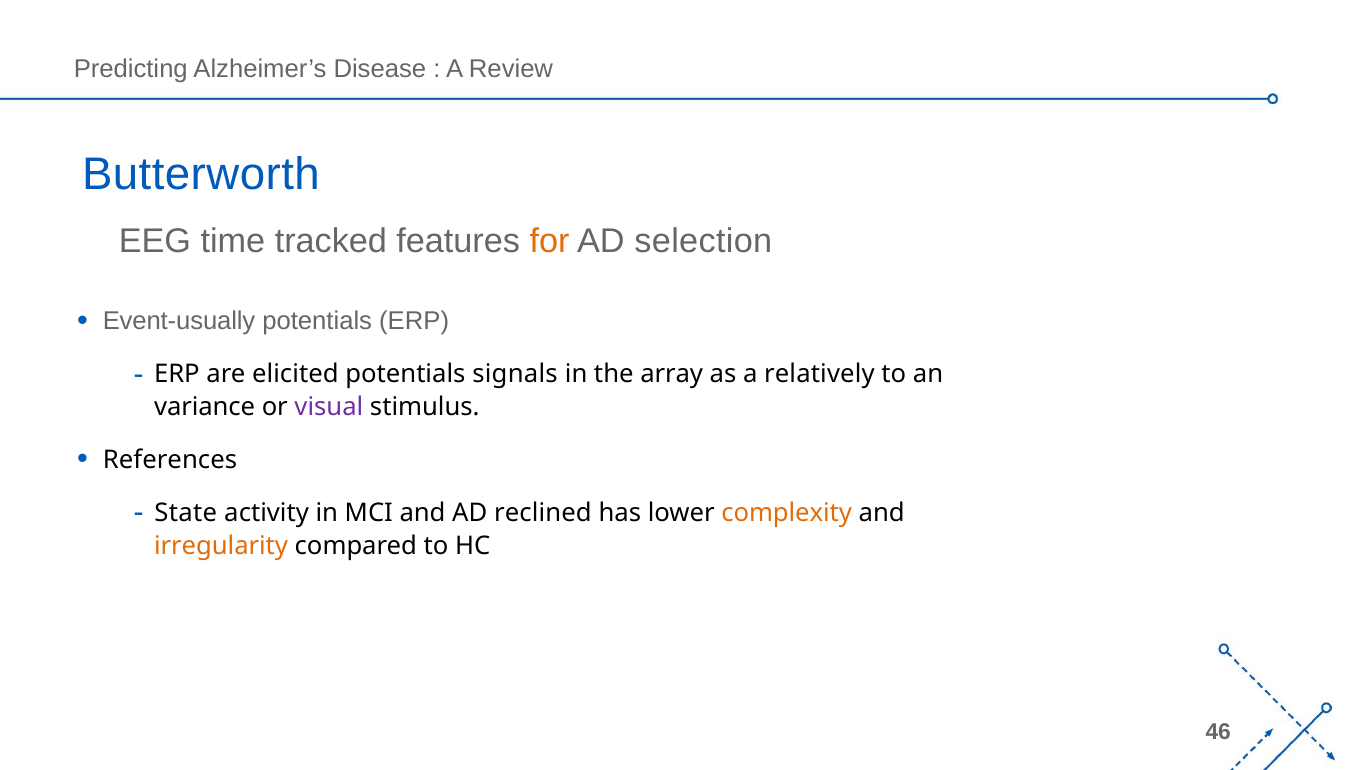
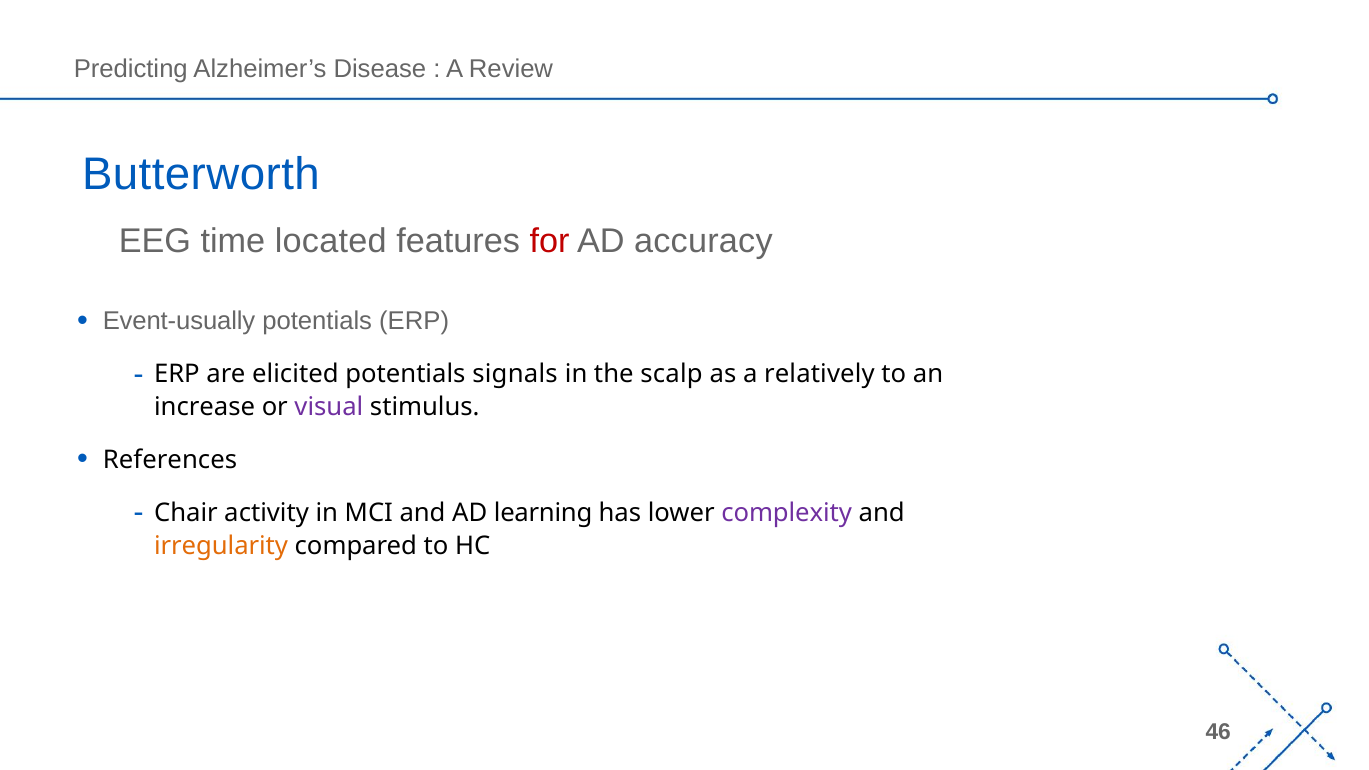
tracked: tracked -> located (331, 241)
for colour: orange -> red (550, 241)
selection: selection -> accuracy (703, 241)
array: array -> scalp (672, 374)
variance: variance -> increase (205, 407)
State: State -> Chair (186, 513)
reclined: reclined -> learning (543, 513)
complexity colour: orange -> purple (787, 513)
